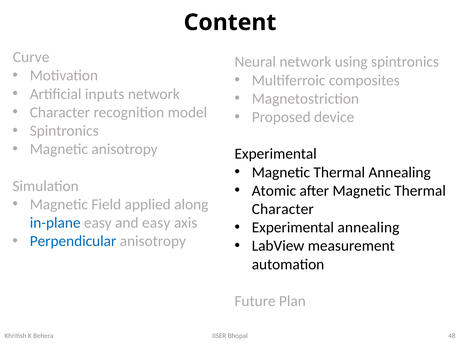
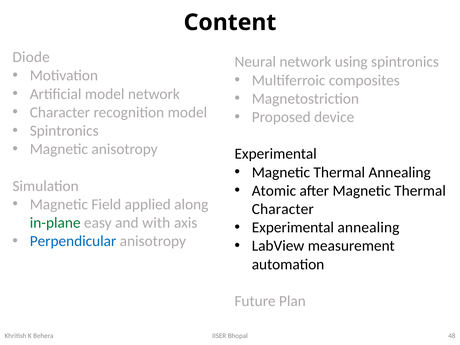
Curve: Curve -> Diode (31, 57)
Artificial inputs: inputs -> model (105, 94)
in-plane colour: blue -> green (55, 223)
and easy: easy -> with (156, 223)
